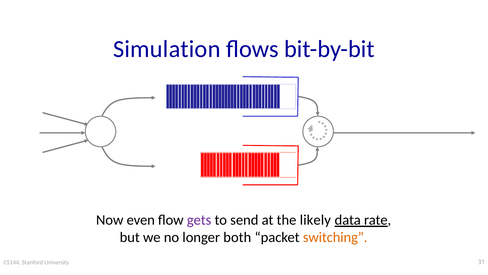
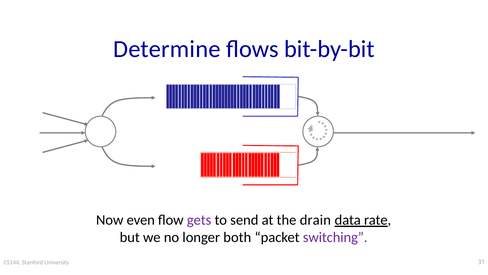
Simulation: Simulation -> Determine (167, 49)
likely: likely -> drain (315, 220)
switching colour: orange -> purple (335, 237)
